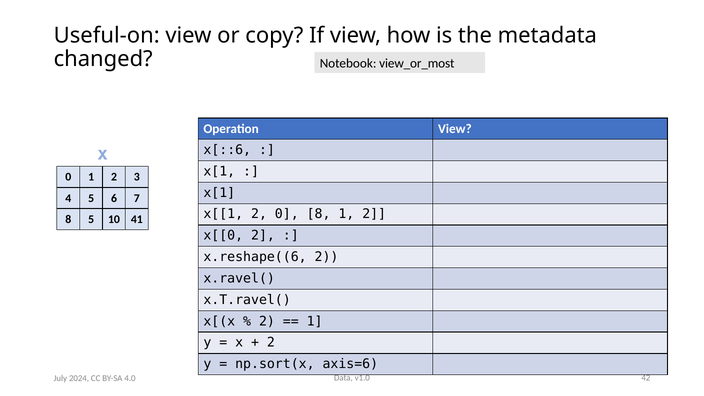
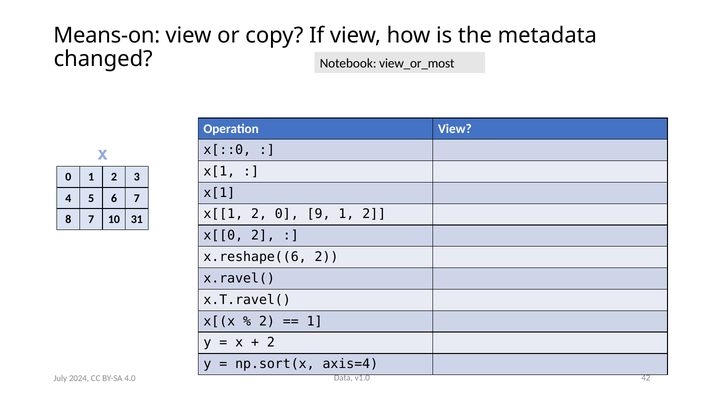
Useful-on: Useful-on -> Means-on (107, 35)
x[::6: x[::6 -> x[::0 (227, 150)
0 8: 8 -> 9 (319, 214)
8 5: 5 -> 7 (91, 219)
41: 41 -> 31 (137, 219)
axis=6: axis=6 -> axis=4 (350, 364)
